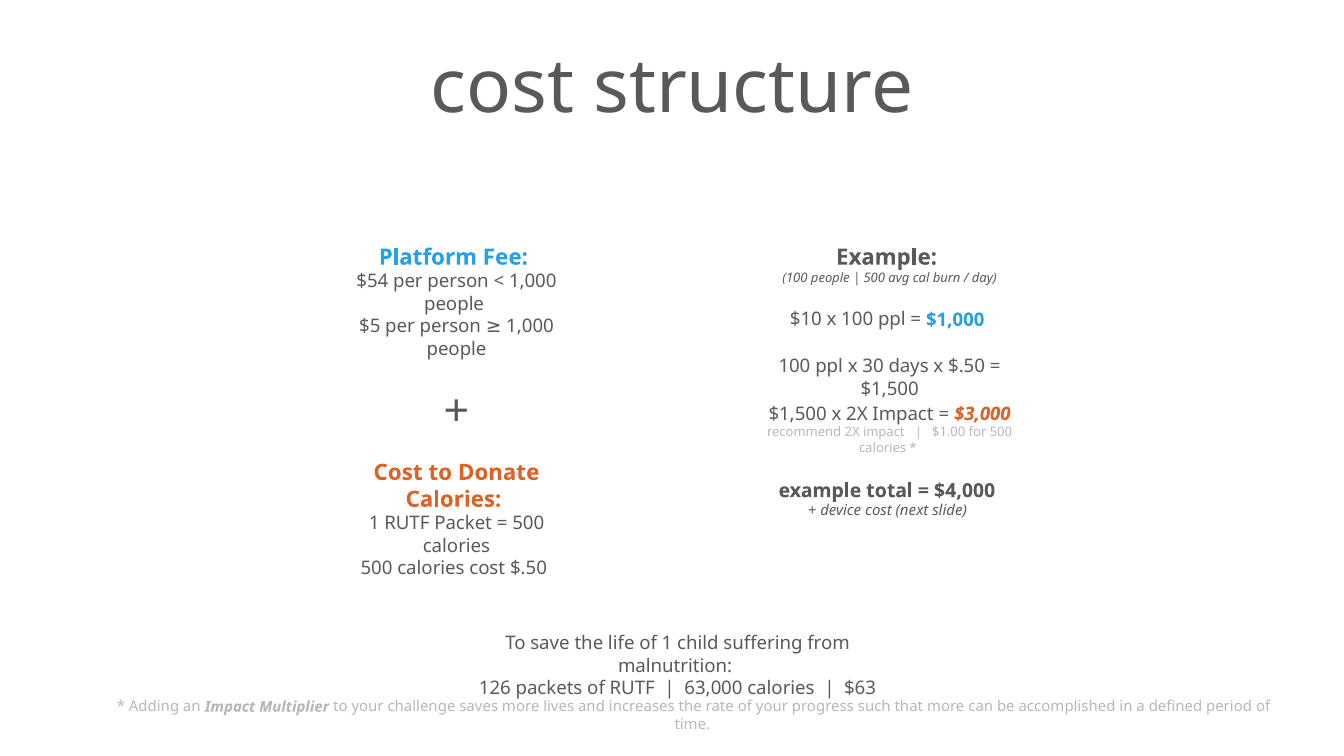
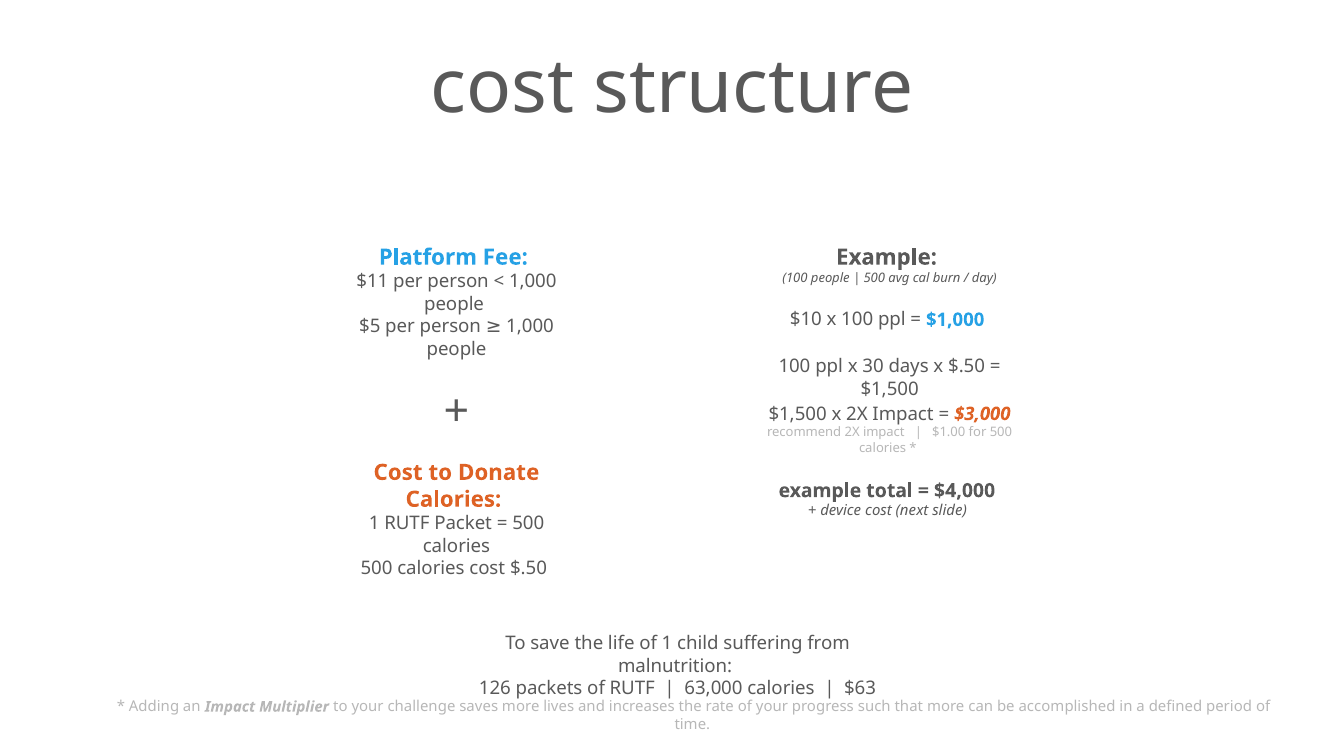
$54: $54 -> $11 (372, 282)
